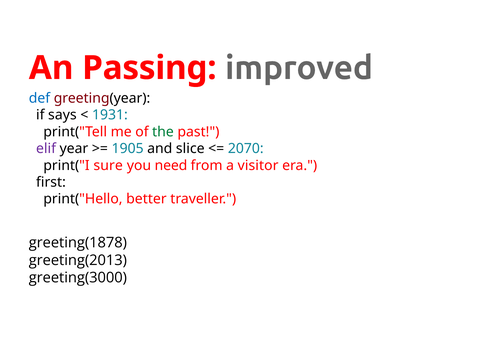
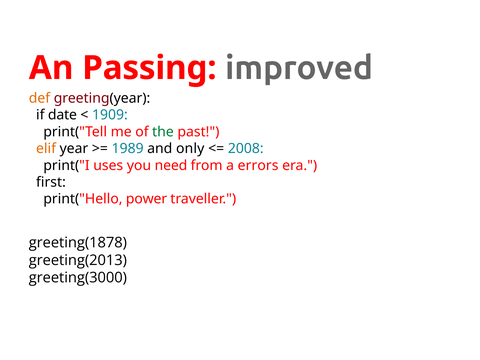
def colour: blue -> orange (39, 98)
says: says -> date (62, 115)
1931: 1931 -> 1909 (110, 115)
elif colour: purple -> orange (46, 149)
1905: 1905 -> 1989 (128, 149)
slice: slice -> only (190, 149)
2070: 2070 -> 2008 (246, 149)
sure: sure -> uses (108, 165)
visitor: visitor -> errors (258, 165)
better: better -> power (147, 199)
